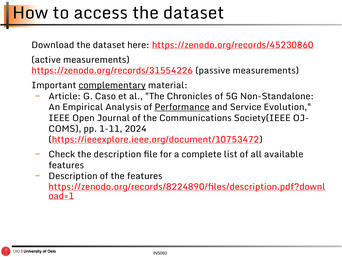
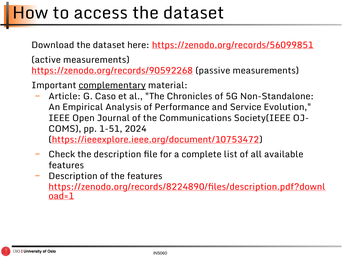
https://zenodo.org/records/45230860: https://zenodo.org/records/45230860 -> https://zenodo.org/records/56099851 (233, 45)
https://zenodo.org/records/31554226: https://zenodo.org/records/31554226 -> https://zenodo.org/records/90592268 (112, 71)
Performance underline: present -> none (182, 107)
1-11: 1-11 -> 1-51 (111, 129)
